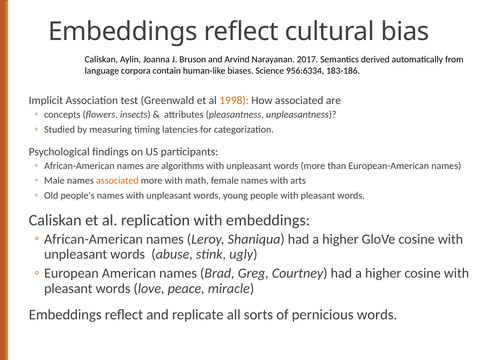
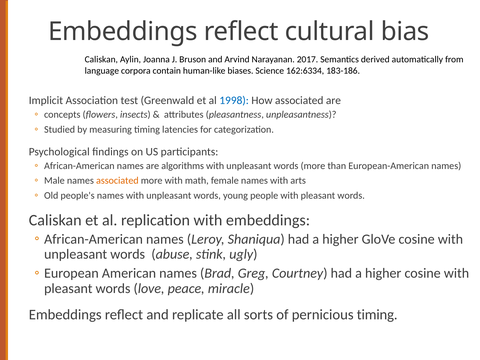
956:6334: 956:6334 -> 162:6334 (305, 71)
1998 colour: orange -> blue (234, 100)
pernicious words: words -> timing (377, 315)
